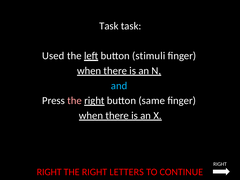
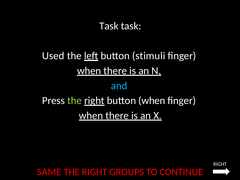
the colour: pink -> light green (75, 101)
button same: same -> when (152, 101)
RIGHT: RIGHT -> SAME (49, 172)
LETTERS: LETTERS -> GROUPS (127, 172)
